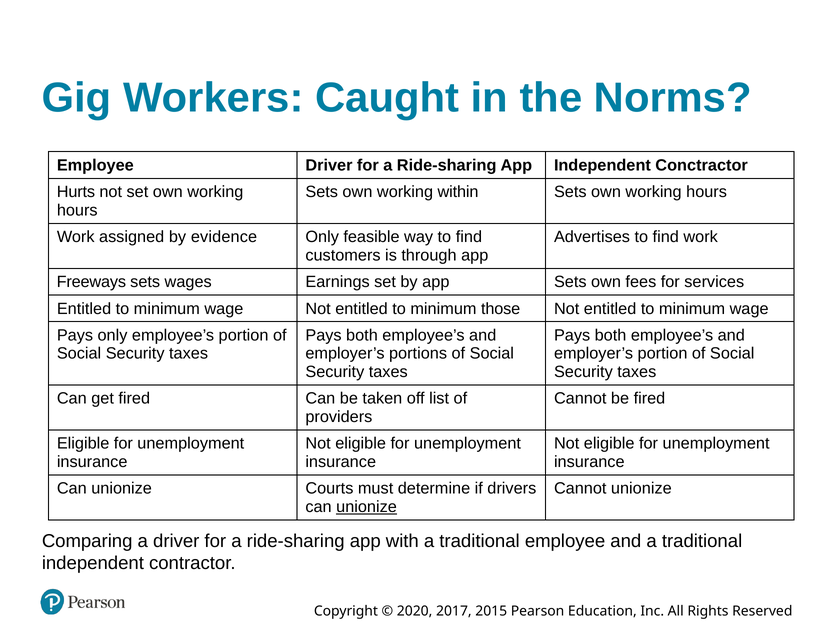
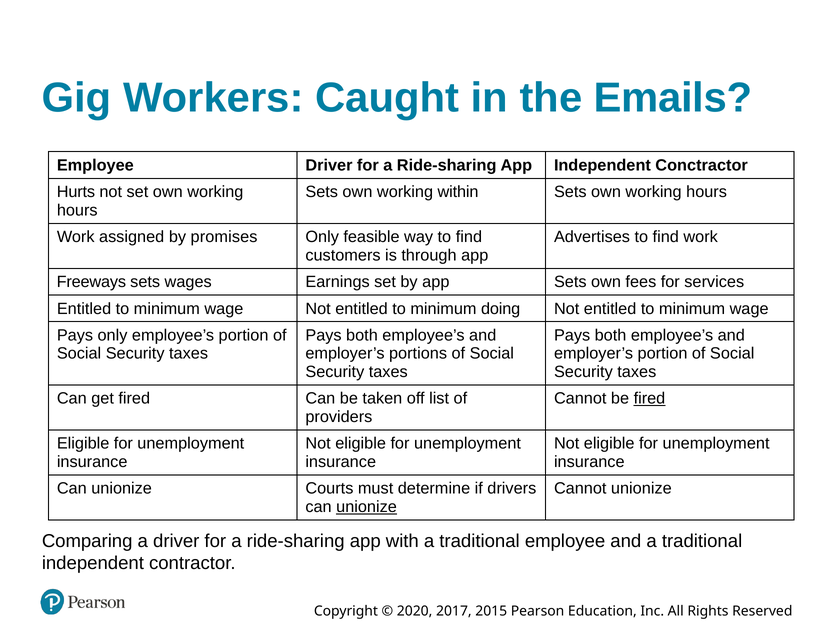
Norms: Norms -> Emails (673, 98)
evidence: evidence -> promises (224, 237)
those: those -> doing (501, 309)
fired underline: none -> present (649, 398)
